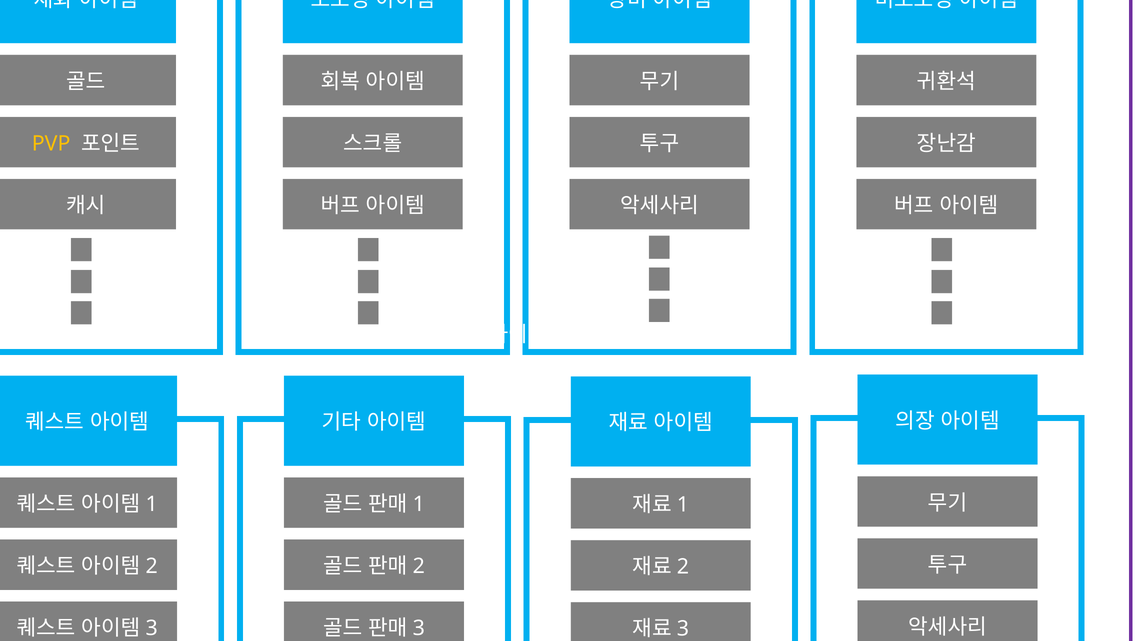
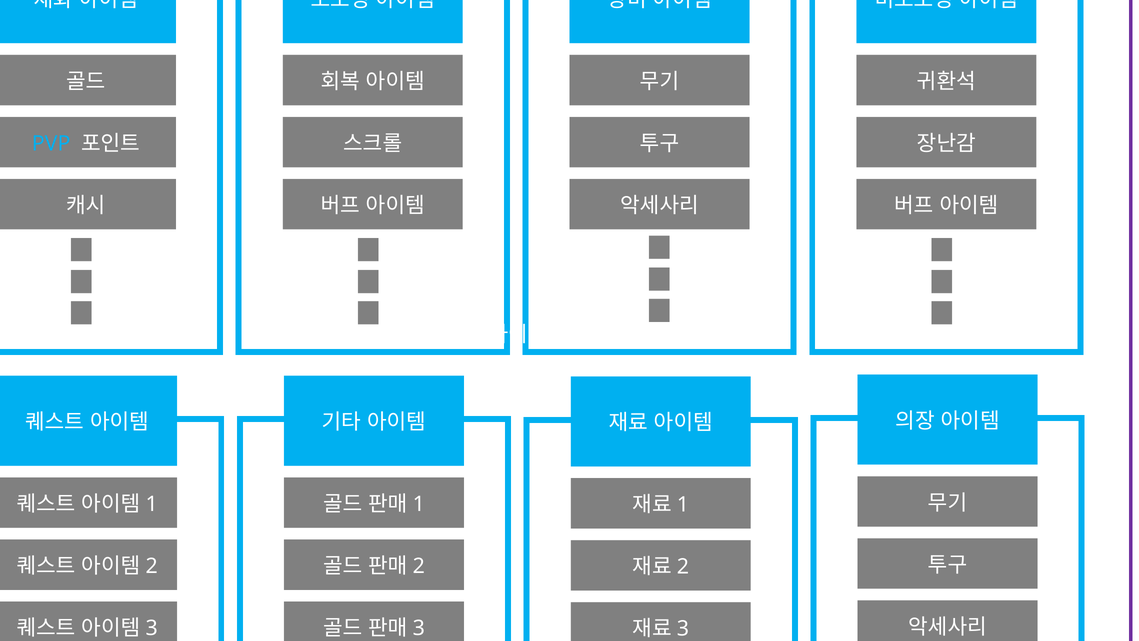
PVP colour: yellow -> light blue (51, 144)
